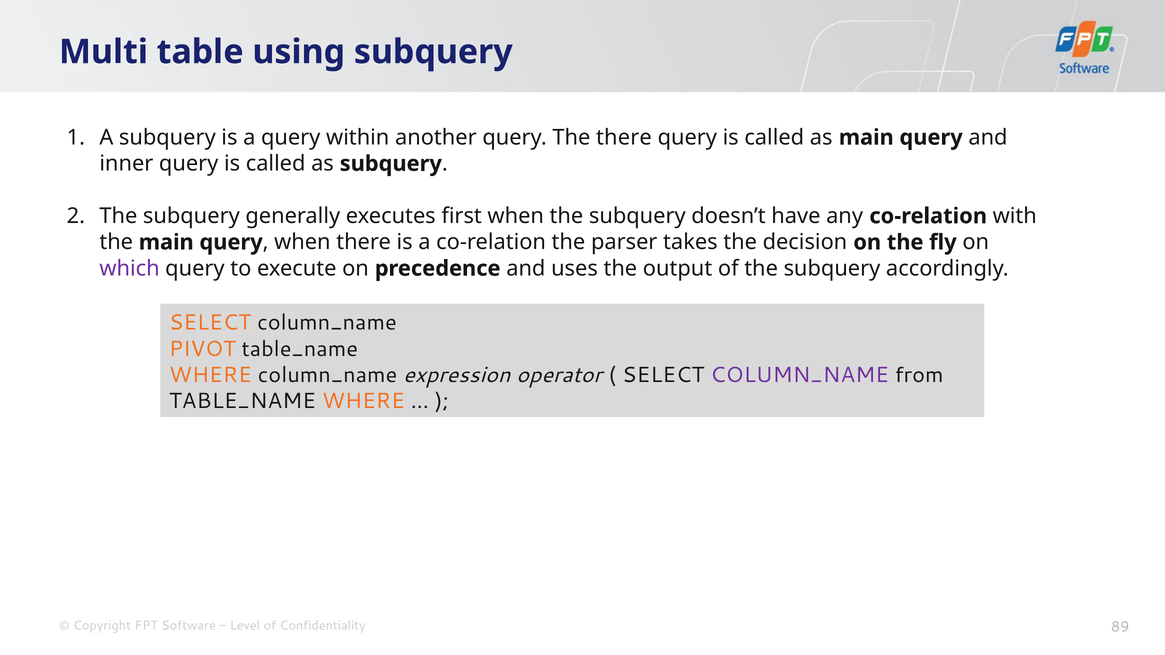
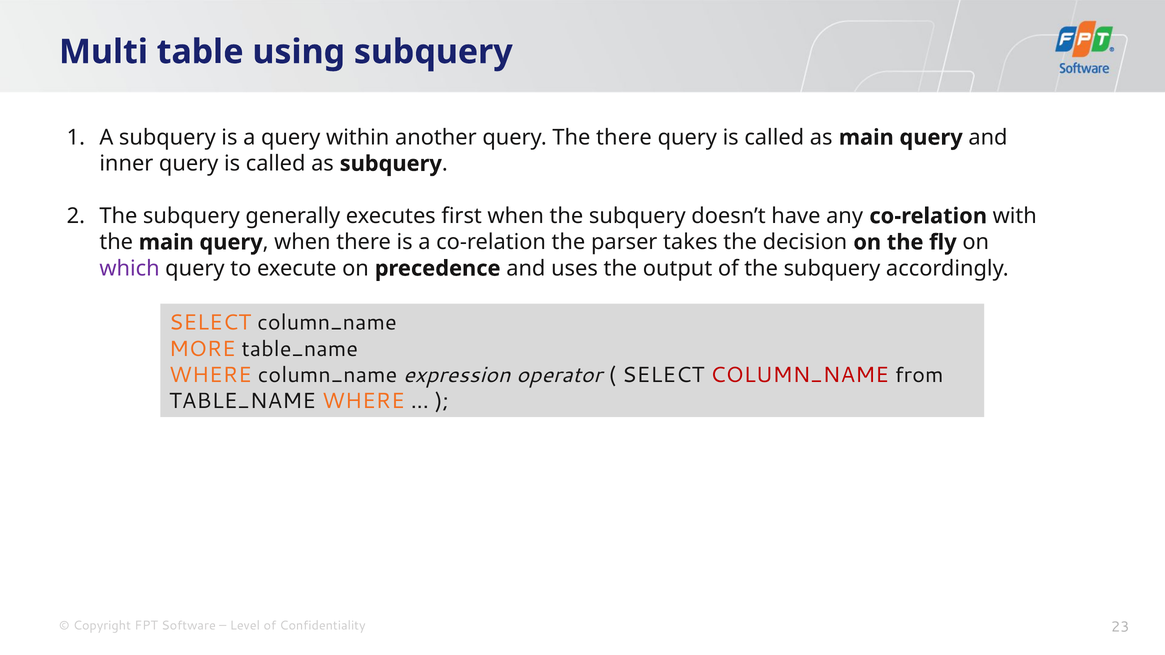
PIVOT: PIVOT -> MORE (202, 349)
COLUMN_NAME colour: purple -> red (800, 375)
89: 89 -> 23 (1120, 627)
